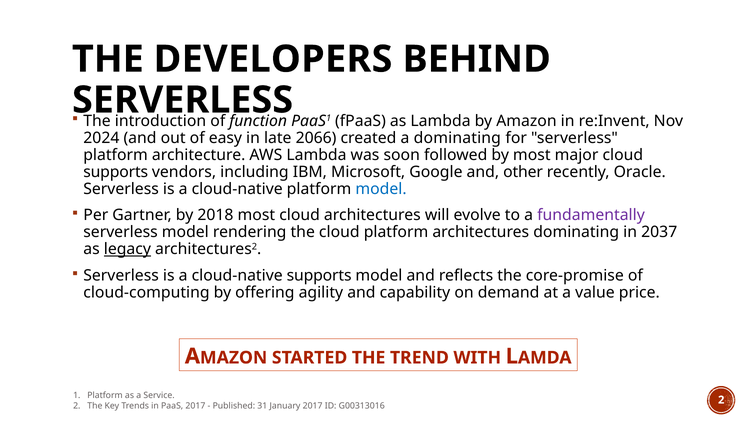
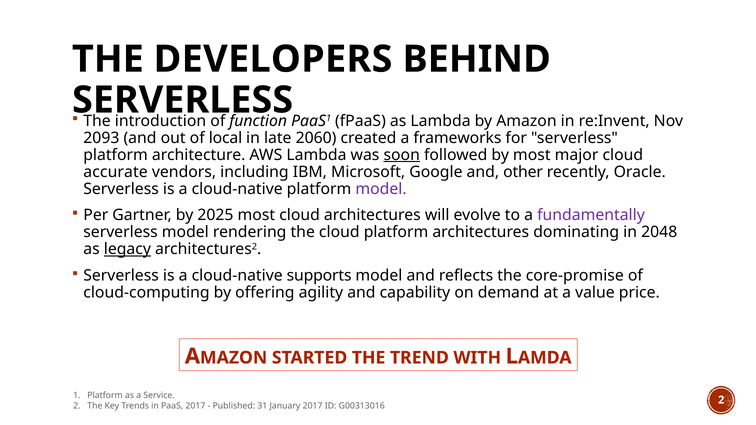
2024: 2024 -> 2093 (101, 138)
easy: easy -> local (225, 138)
2066: 2066 -> 2060 (316, 138)
a dominating: dominating -> frameworks (457, 138)
soon underline: none -> present (402, 155)
supports: supports -> accurate (116, 172)
model colour: blue -> purple (381, 189)
2018: 2018 -> 2025 (215, 215)
2037: 2037 -> 2048 (659, 232)
